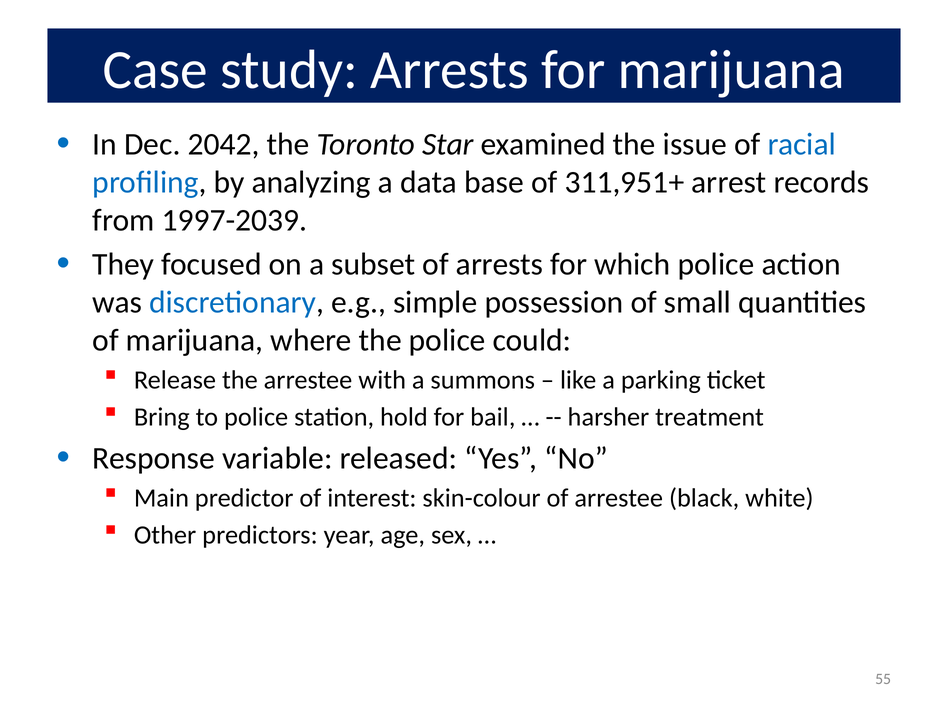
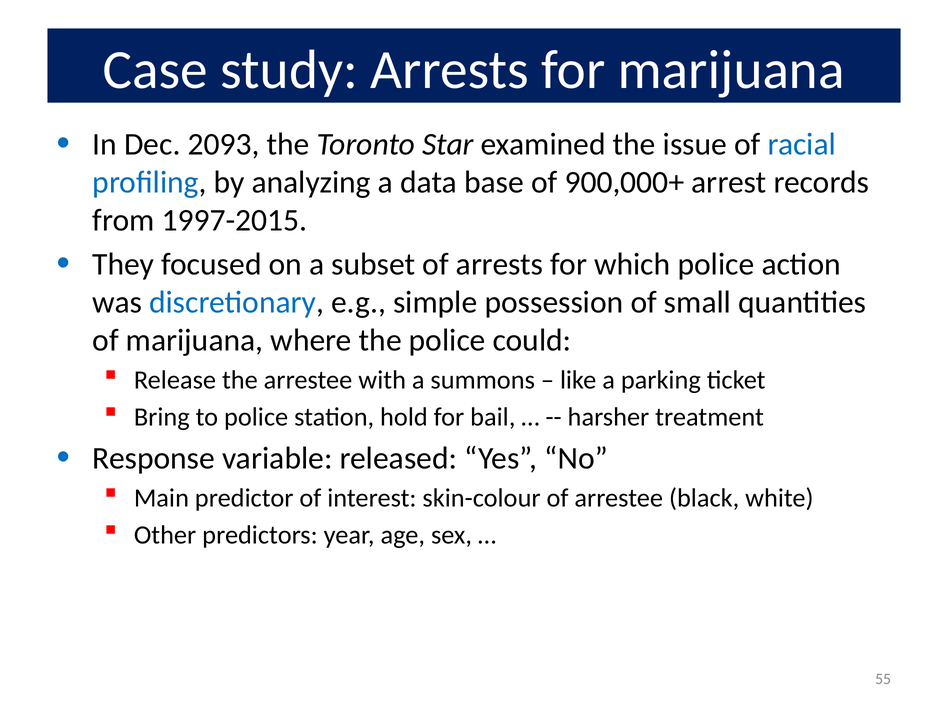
2042: 2042 -> 2093 (224, 144)
311,951+: 311,951+ -> 900,000+ (624, 182)
1997-2039: 1997-2039 -> 1997-2015 (234, 220)
